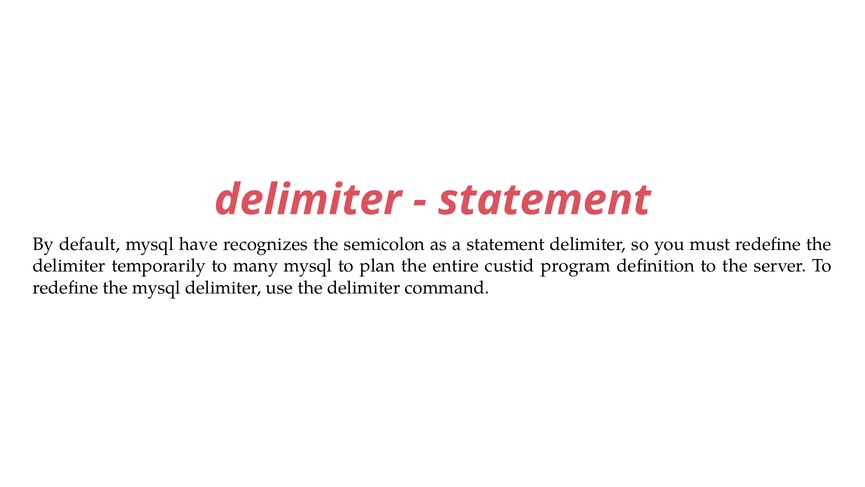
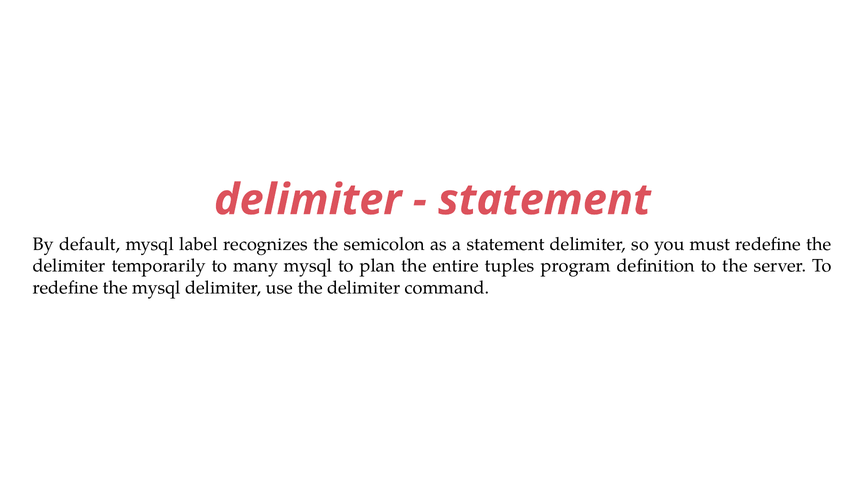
have: have -> label (199, 244)
custid: custid -> tuples (510, 266)
